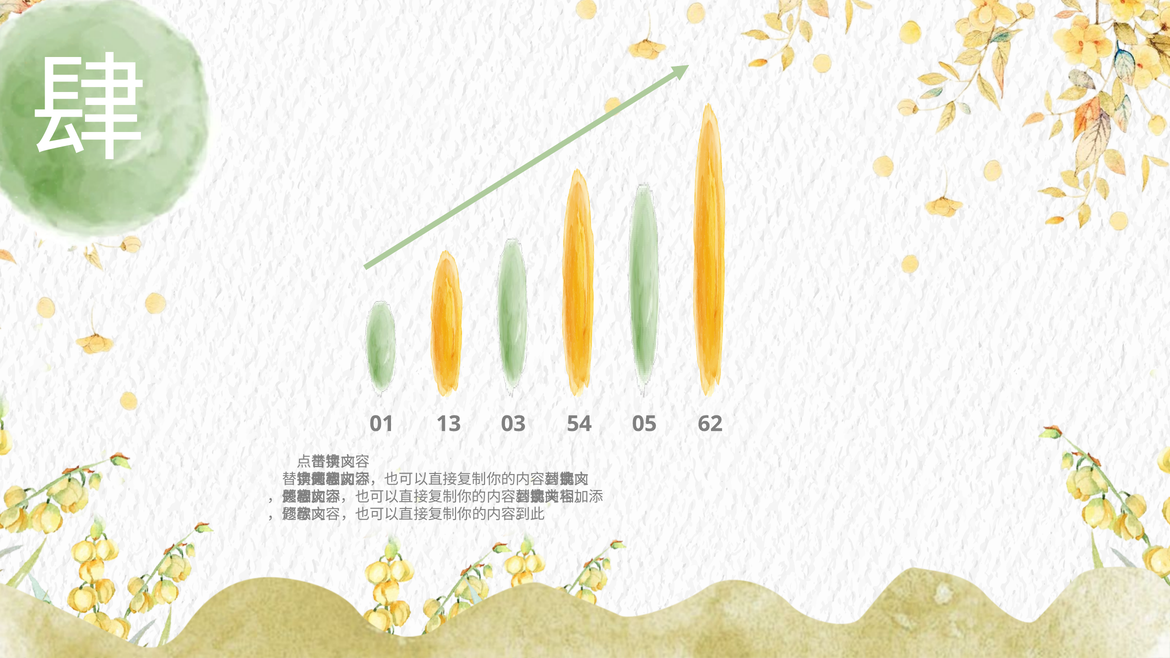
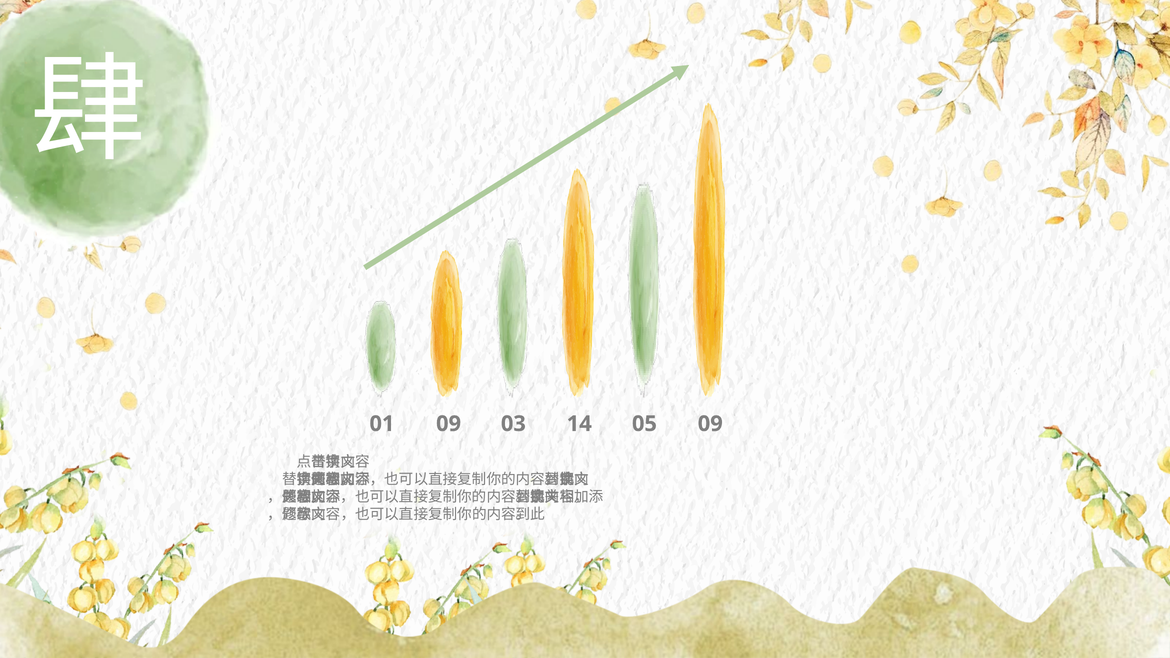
01 13: 13 -> 09 (449, 424)
54: 54 -> 14 (579, 424)
05 62: 62 -> 09 (710, 424)
